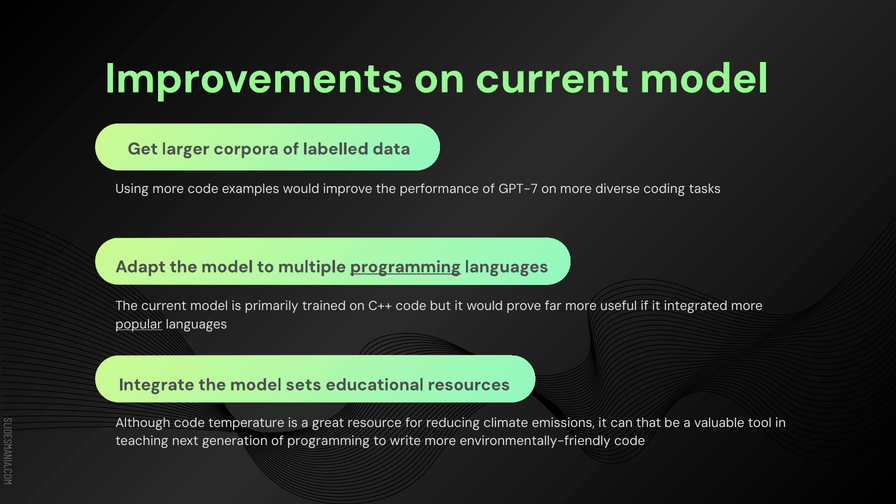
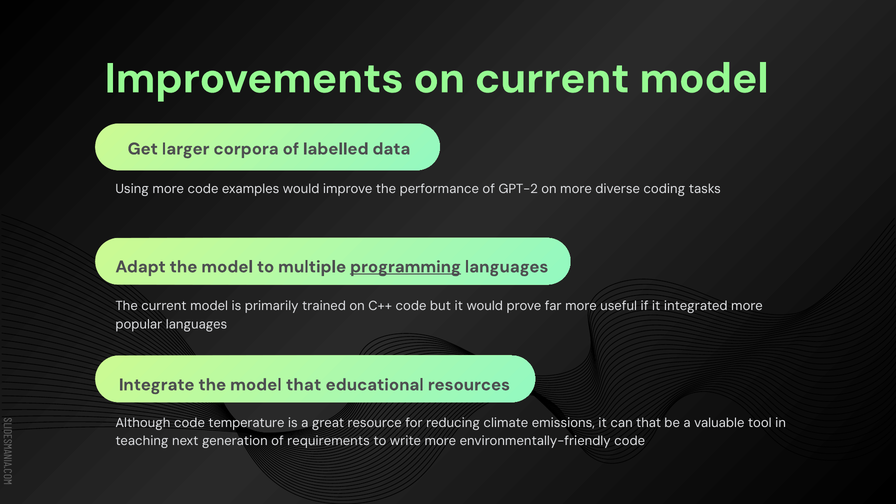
GPT-7: GPT-7 -> GPT-2 (518, 189)
popular underline: present -> none (139, 324)
model sets: sets -> that (304, 385)
of programming: programming -> requirements (329, 441)
